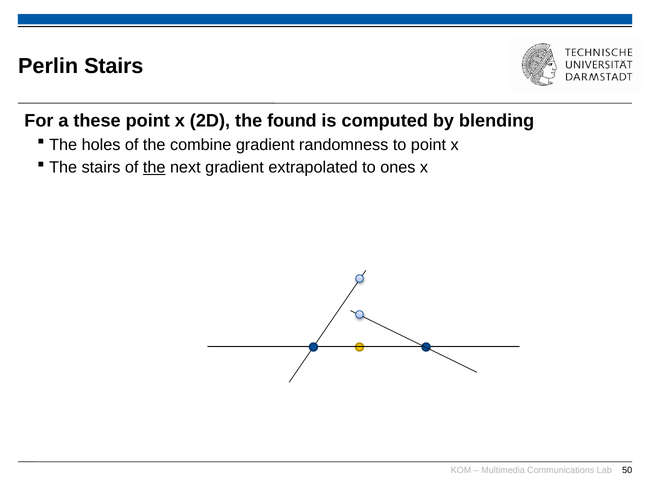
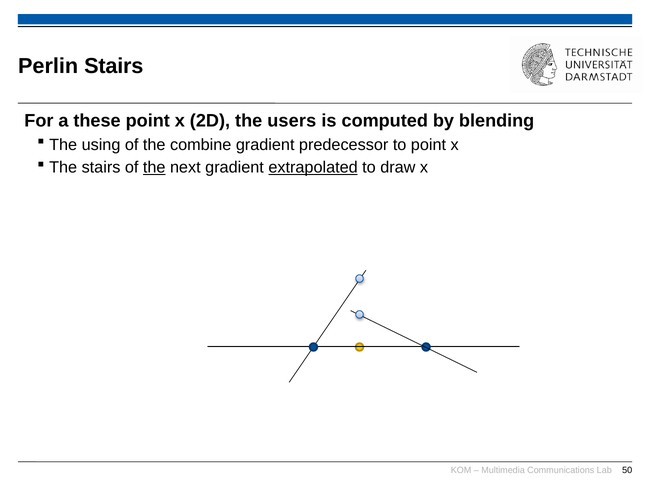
found: found -> users (292, 121)
holes: holes -> using (101, 145)
randomness: randomness -> predecessor (344, 145)
extrapolated underline: none -> present (313, 167)
ones: ones -> draw (398, 167)
